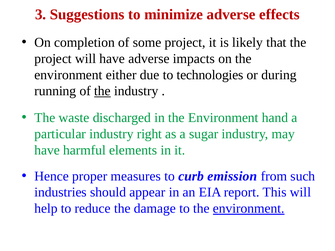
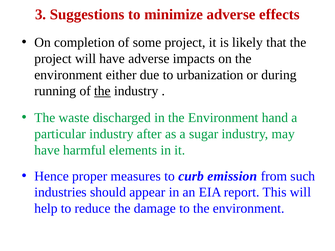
technologies: technologies -> urbanization (210, 75)
right: right -> after (149, 134)
environment underline: present -> none (249, 209)
